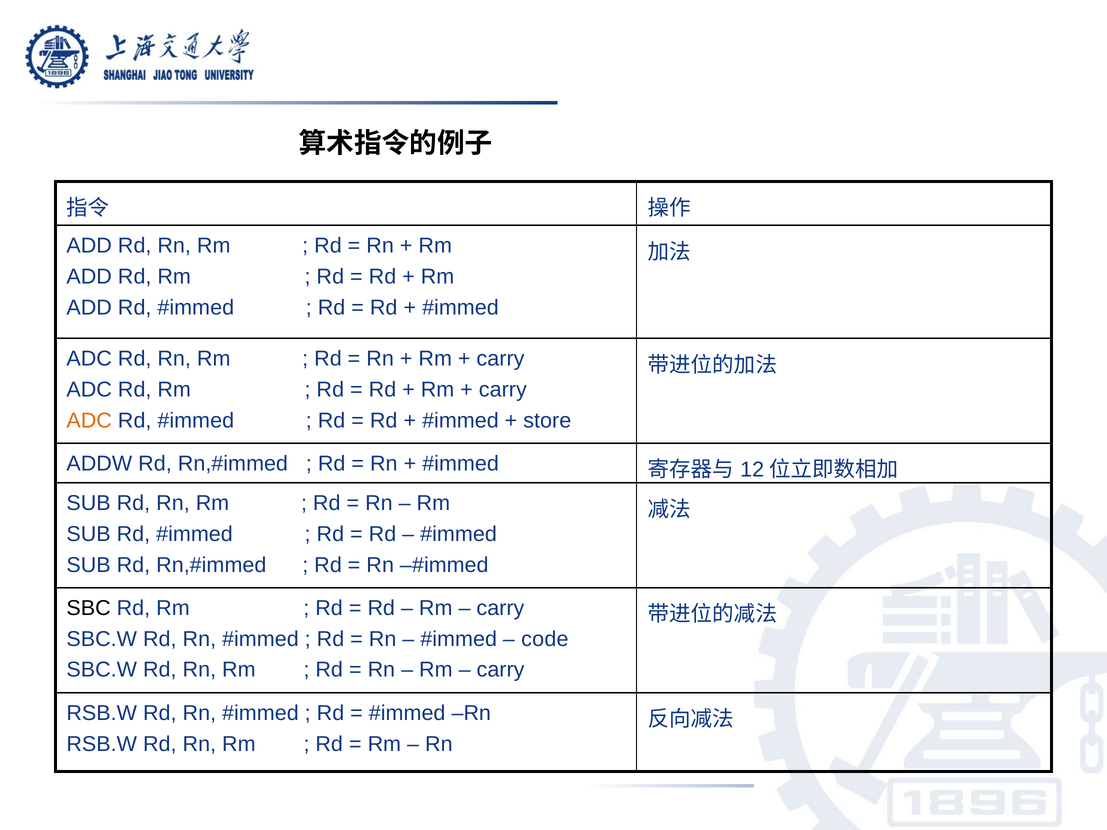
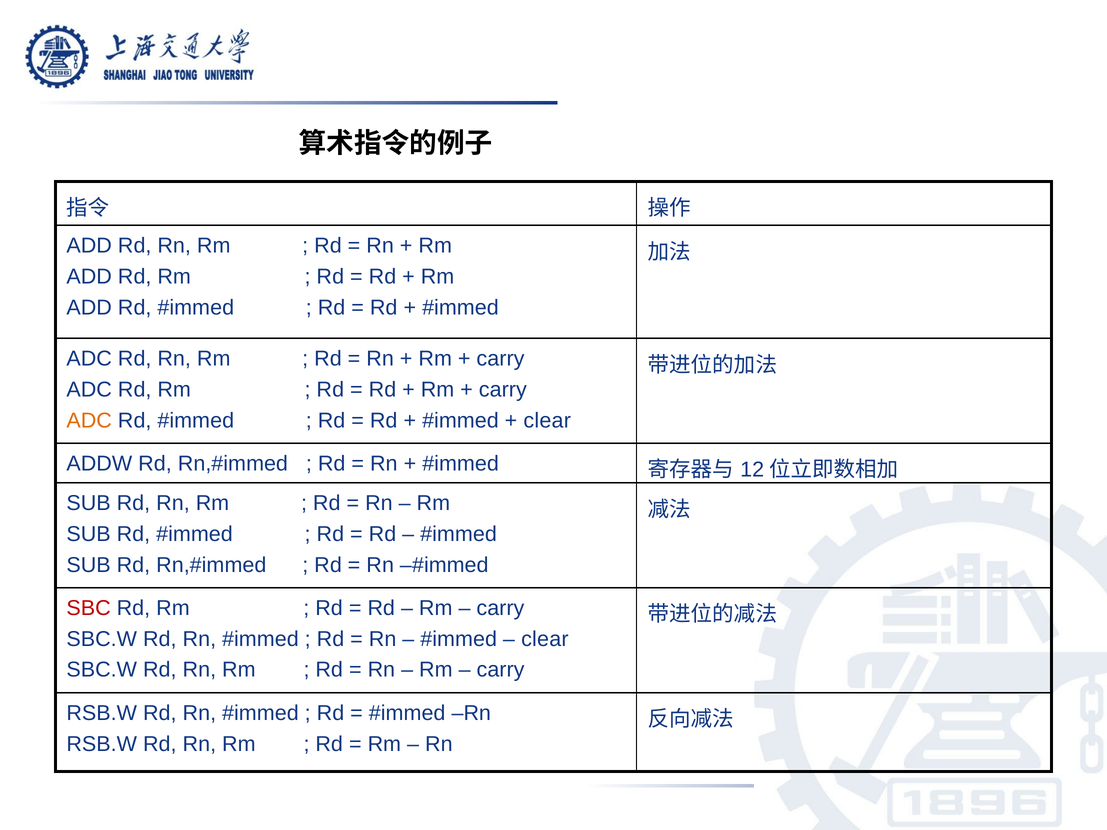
store: store -> clear (547, 421)
SBC colour: black -> red (89, 608)
code: code -> clear (545, 639)
